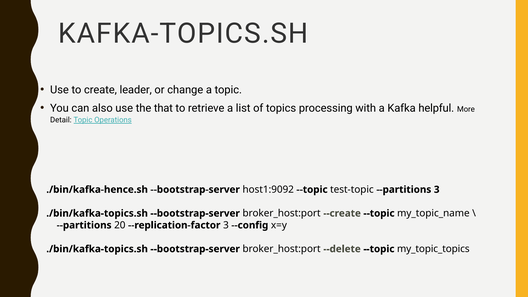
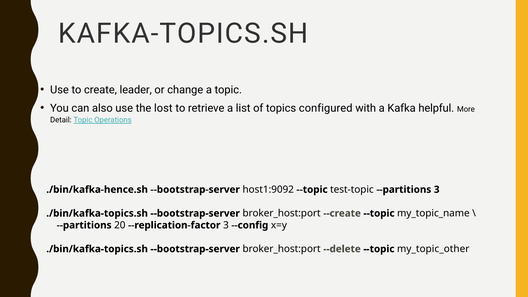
that: that -> lost (163, 108)
processing: processing -> configured (326, 108)
my_topic_topics: my_topic_topics -> my_topic_other (433, 249)
